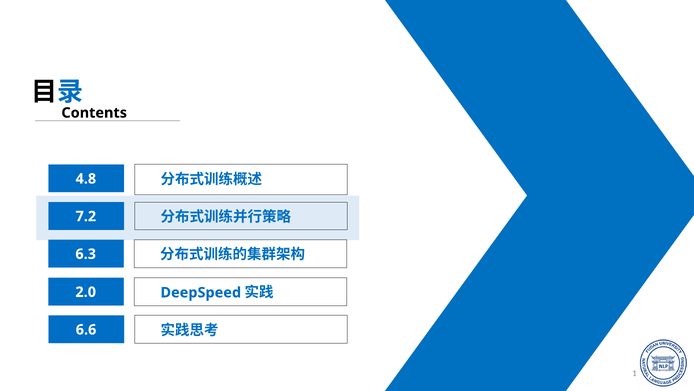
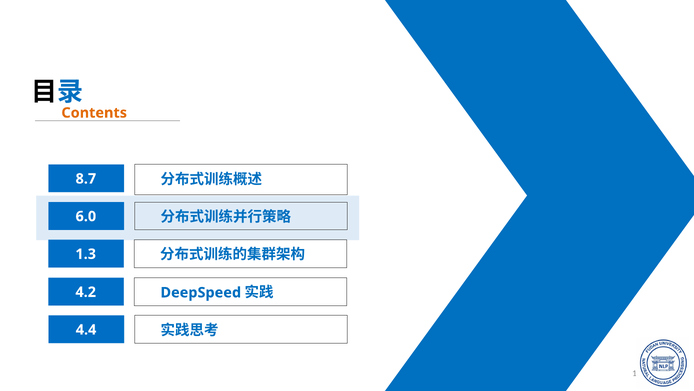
Contents colour: black -> orange (94, 113)
4.8: 4.8 -> 8.7 (86, 179)
7.2: 7.2 -> 6.0 (86, 216)
6.3: 6.3 -> 1.3 (86, 254)
2.0: 2.0 -> 4.2 (86, 292)
6.6: 6.6 -> 4.4 (86, 329)
